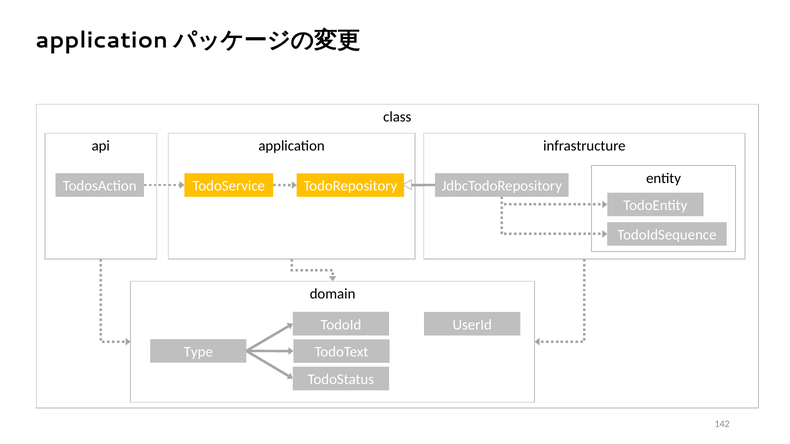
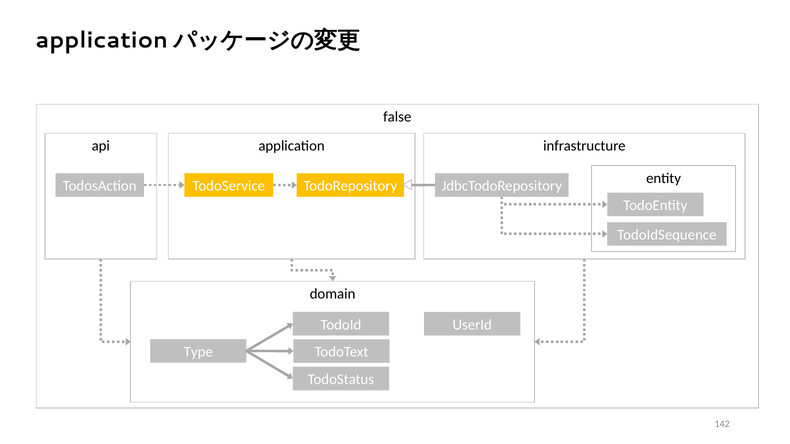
class: class -> false (397, 117)
